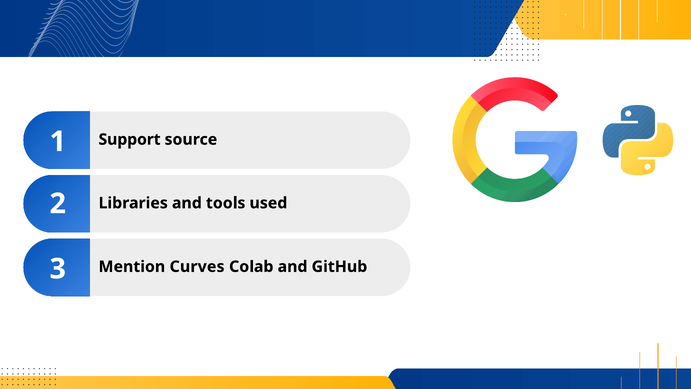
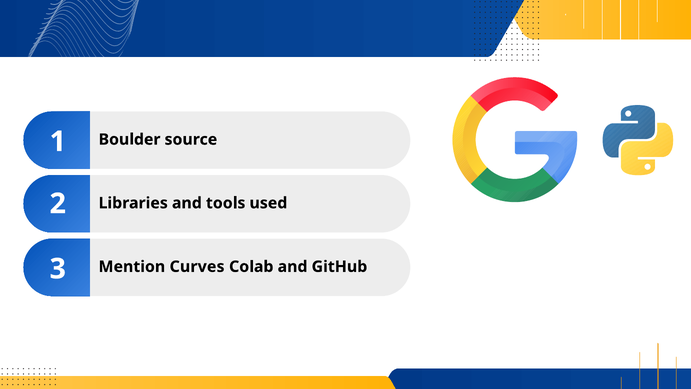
Support: Support -> Boulder (130, 139)
